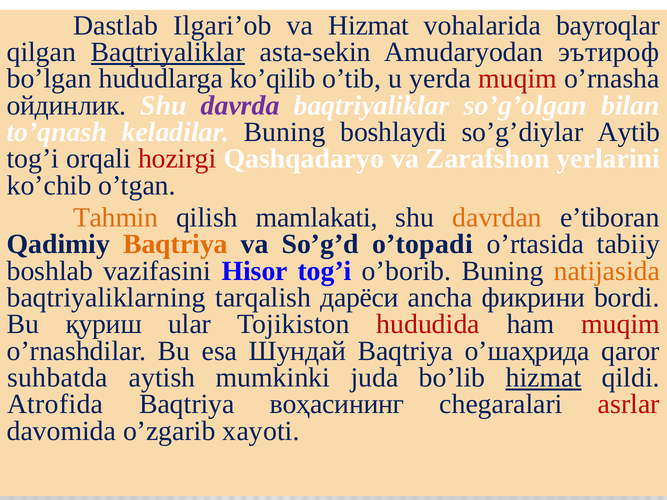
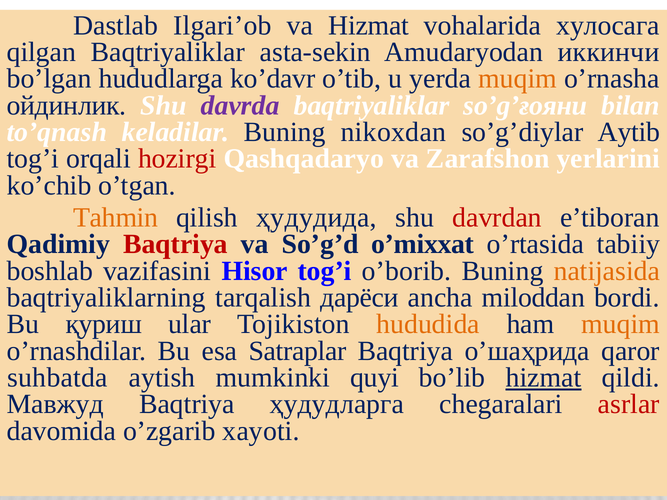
bayroqlar: bayroqlar -> хулосага (608, 25)
Baqtriyaliklar underline: present -> none (168, 52)
эътироф: эътироф -> иккинчи (609, 52)
ko’qilib: ko’qilib -> ko’davr (273, 79)
muqim colour: red -> orange (518, 79)
so’g’olgan: so’g’olgan -> so’g’ғояни (525, 105)
boshlaydi: boshlaydi -> nikoxdan (393, 132)
mamlakati: mamlakati -> ҳудудида (316, 218)
davrdan colour: orange -> red (497, 218)
Baqtriya colour: orange -> red (175, 244)
o’topadi: o’topadi -> o’mixxat (423, 244)
фикрини: фикрини -> miloddan (533, 298)
hududida colour: red -> orange (428, 324)
muqim colour: red -> orange (620, 324)
Шундай: Шундай -> Satraplar (298, 351)
juda: juda -> quyi (375, 378)
Atrofida: Atrofida -> Мавжуд (55, 404)
воҳасининг: воҳасининг -> ҳудудларга (337, 404)
